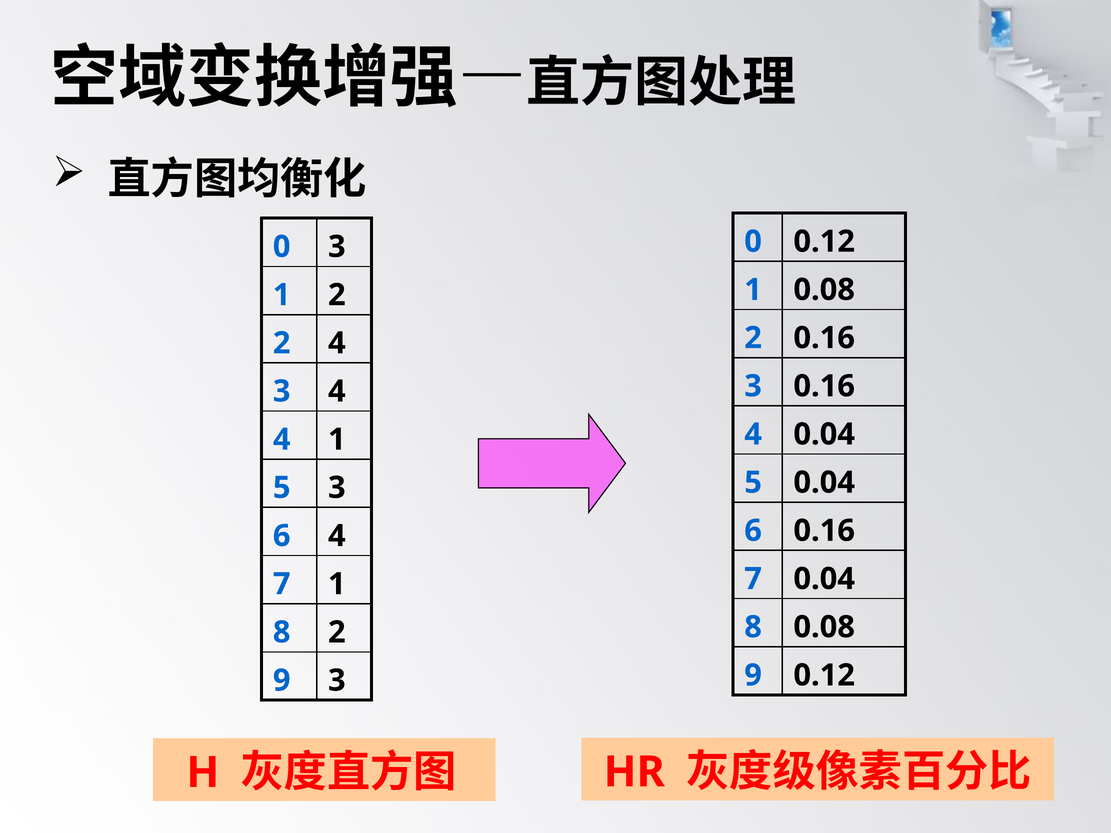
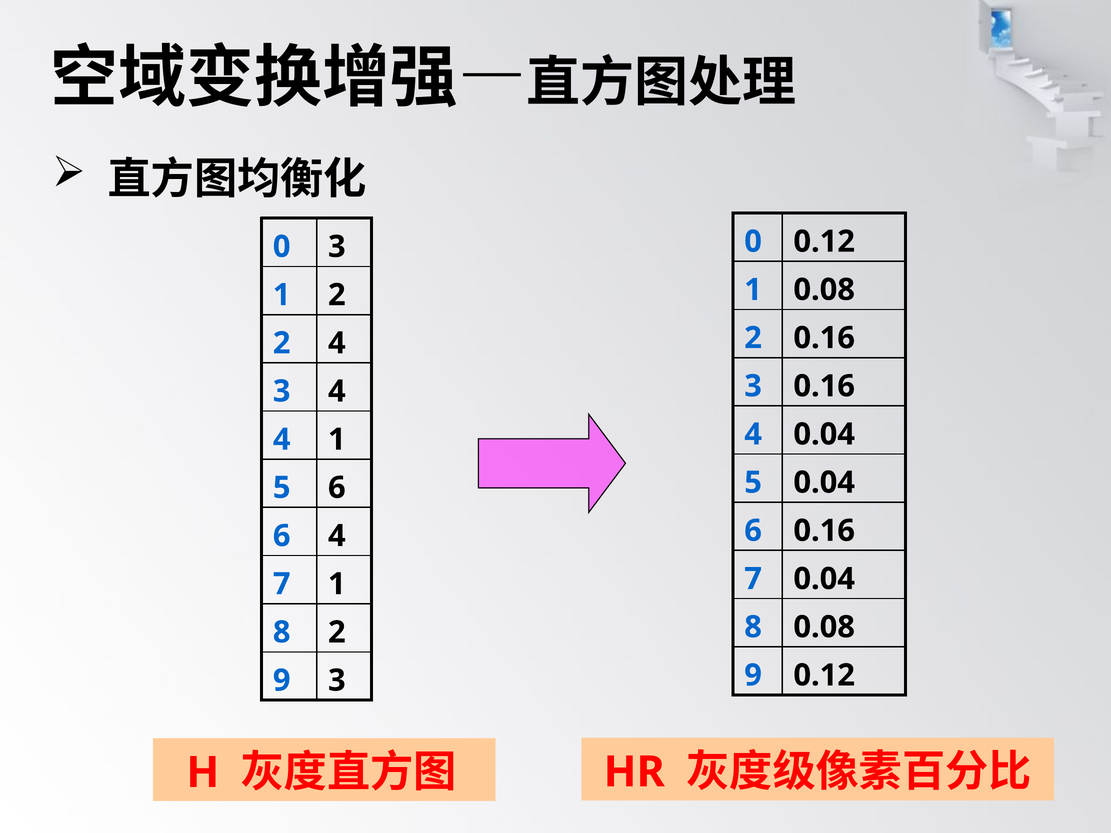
5 3: 3 -> 6 (337, 488)
